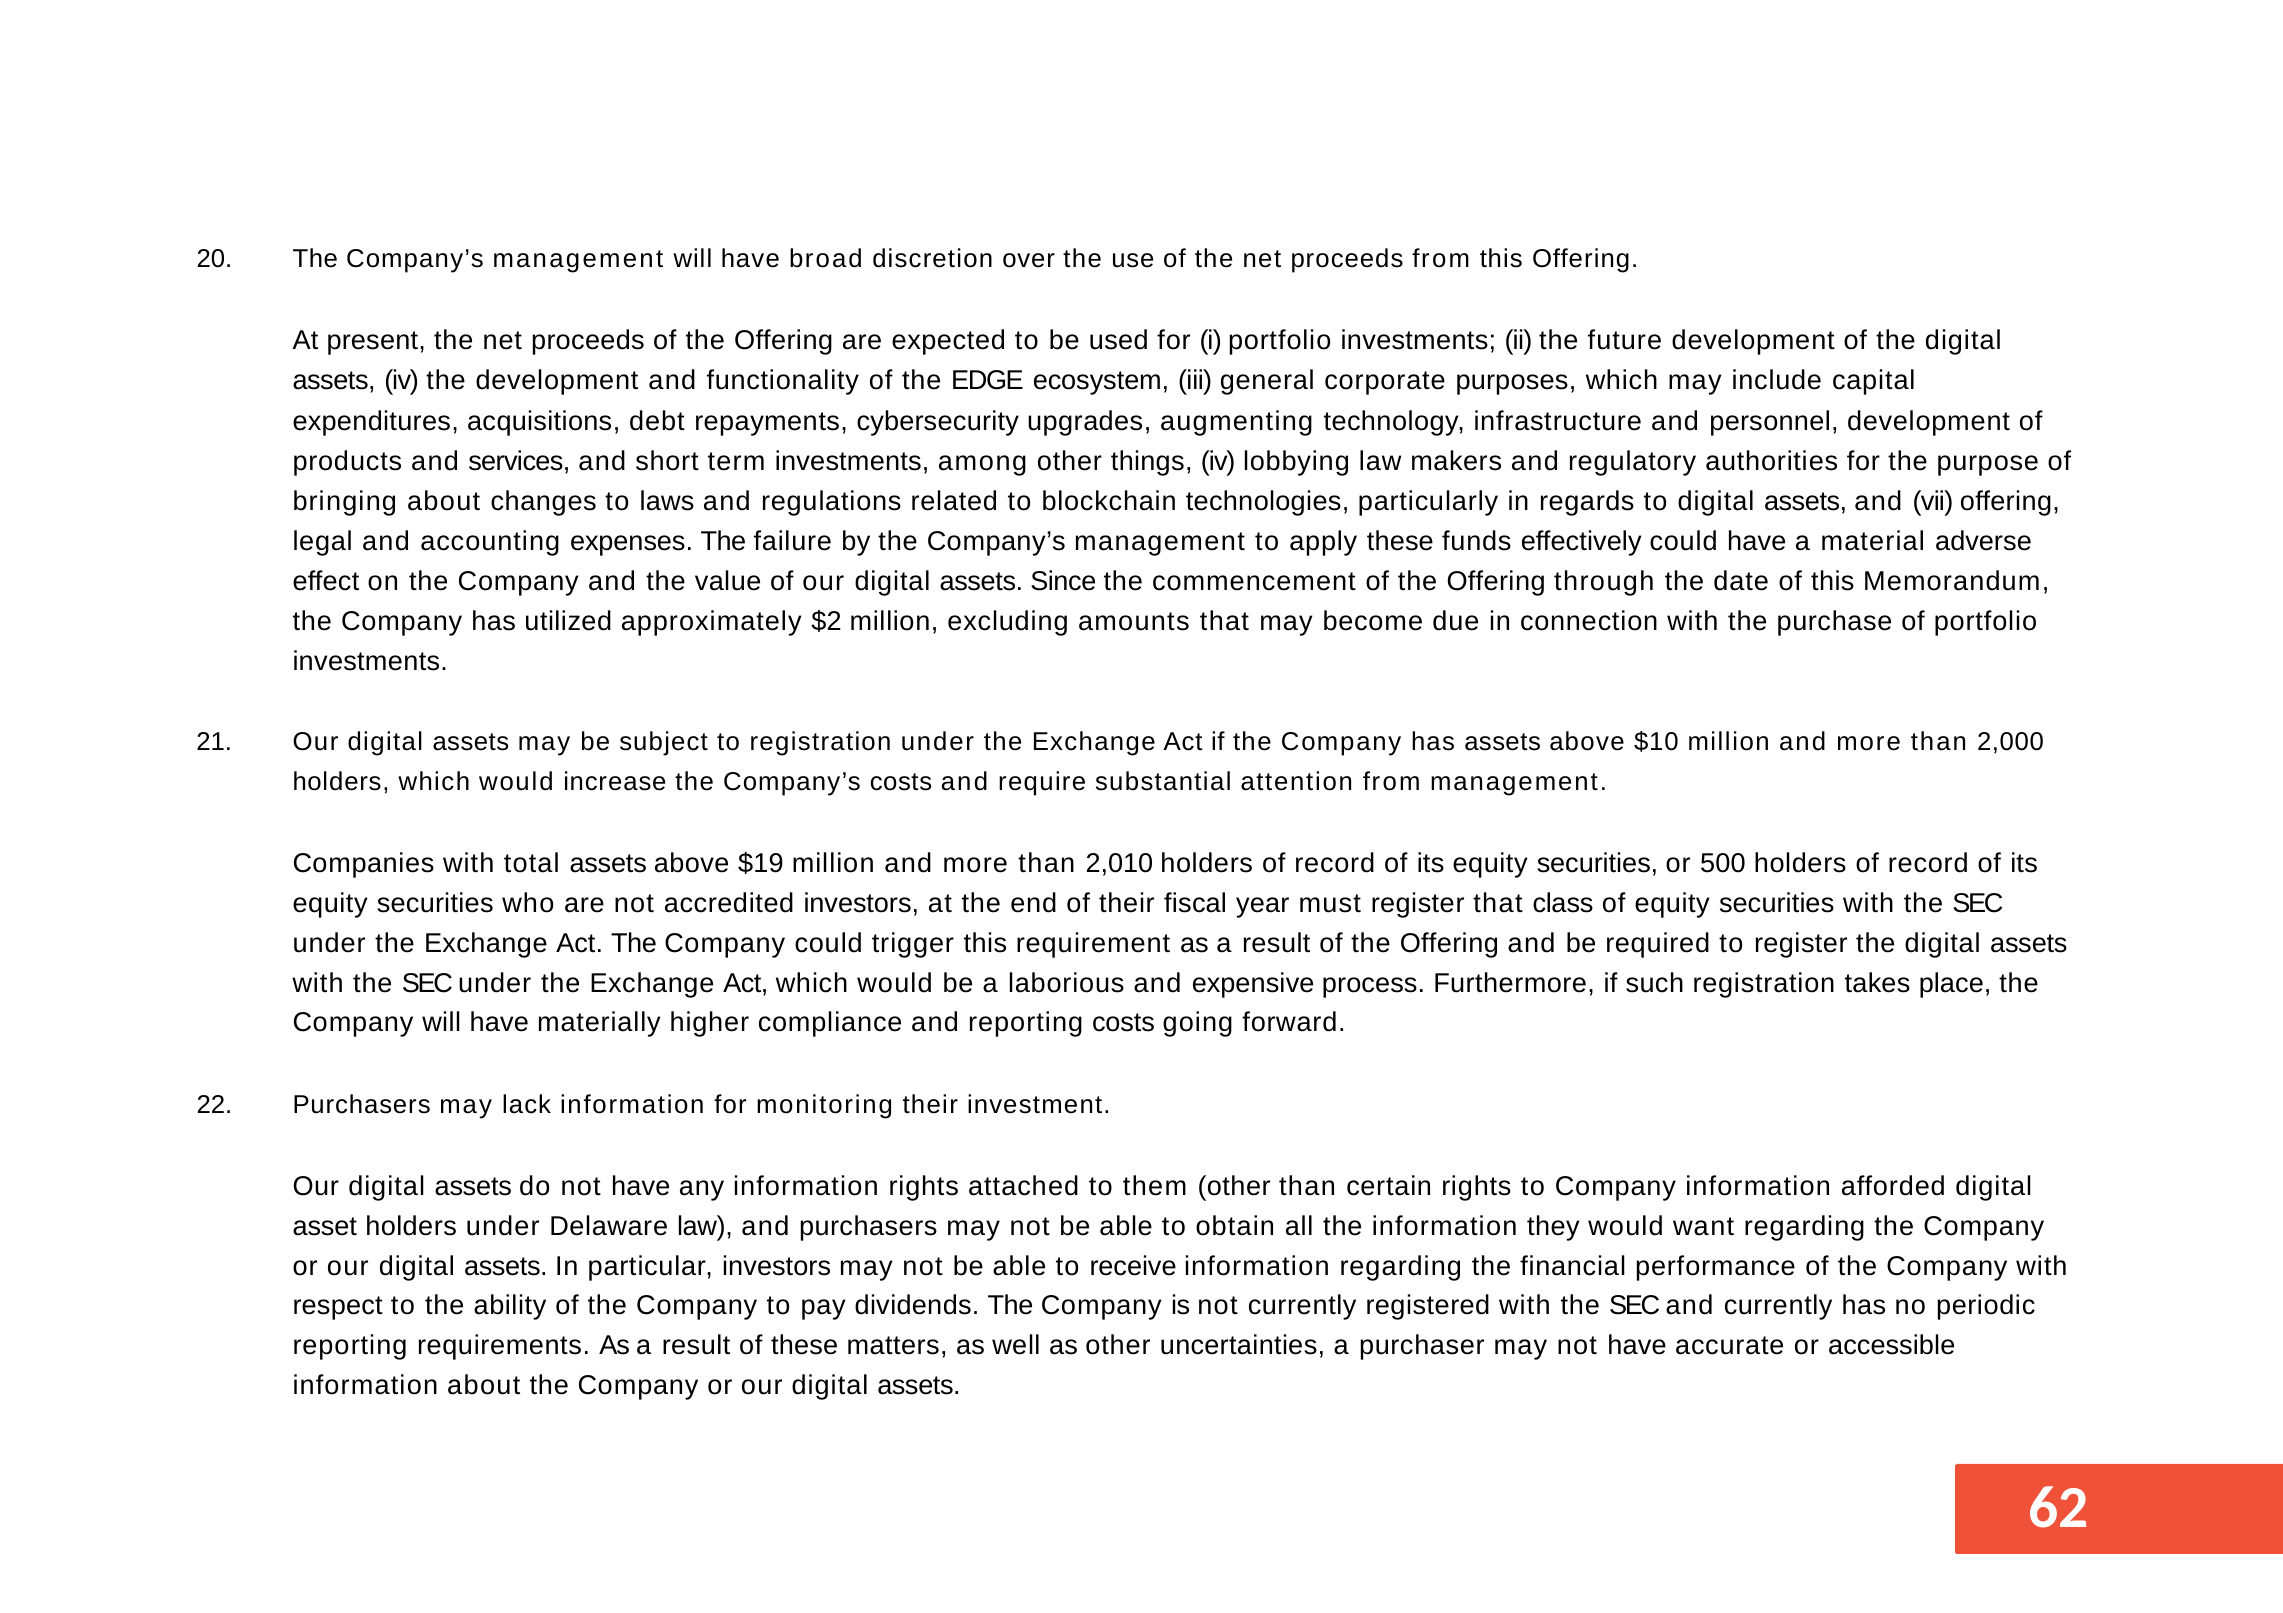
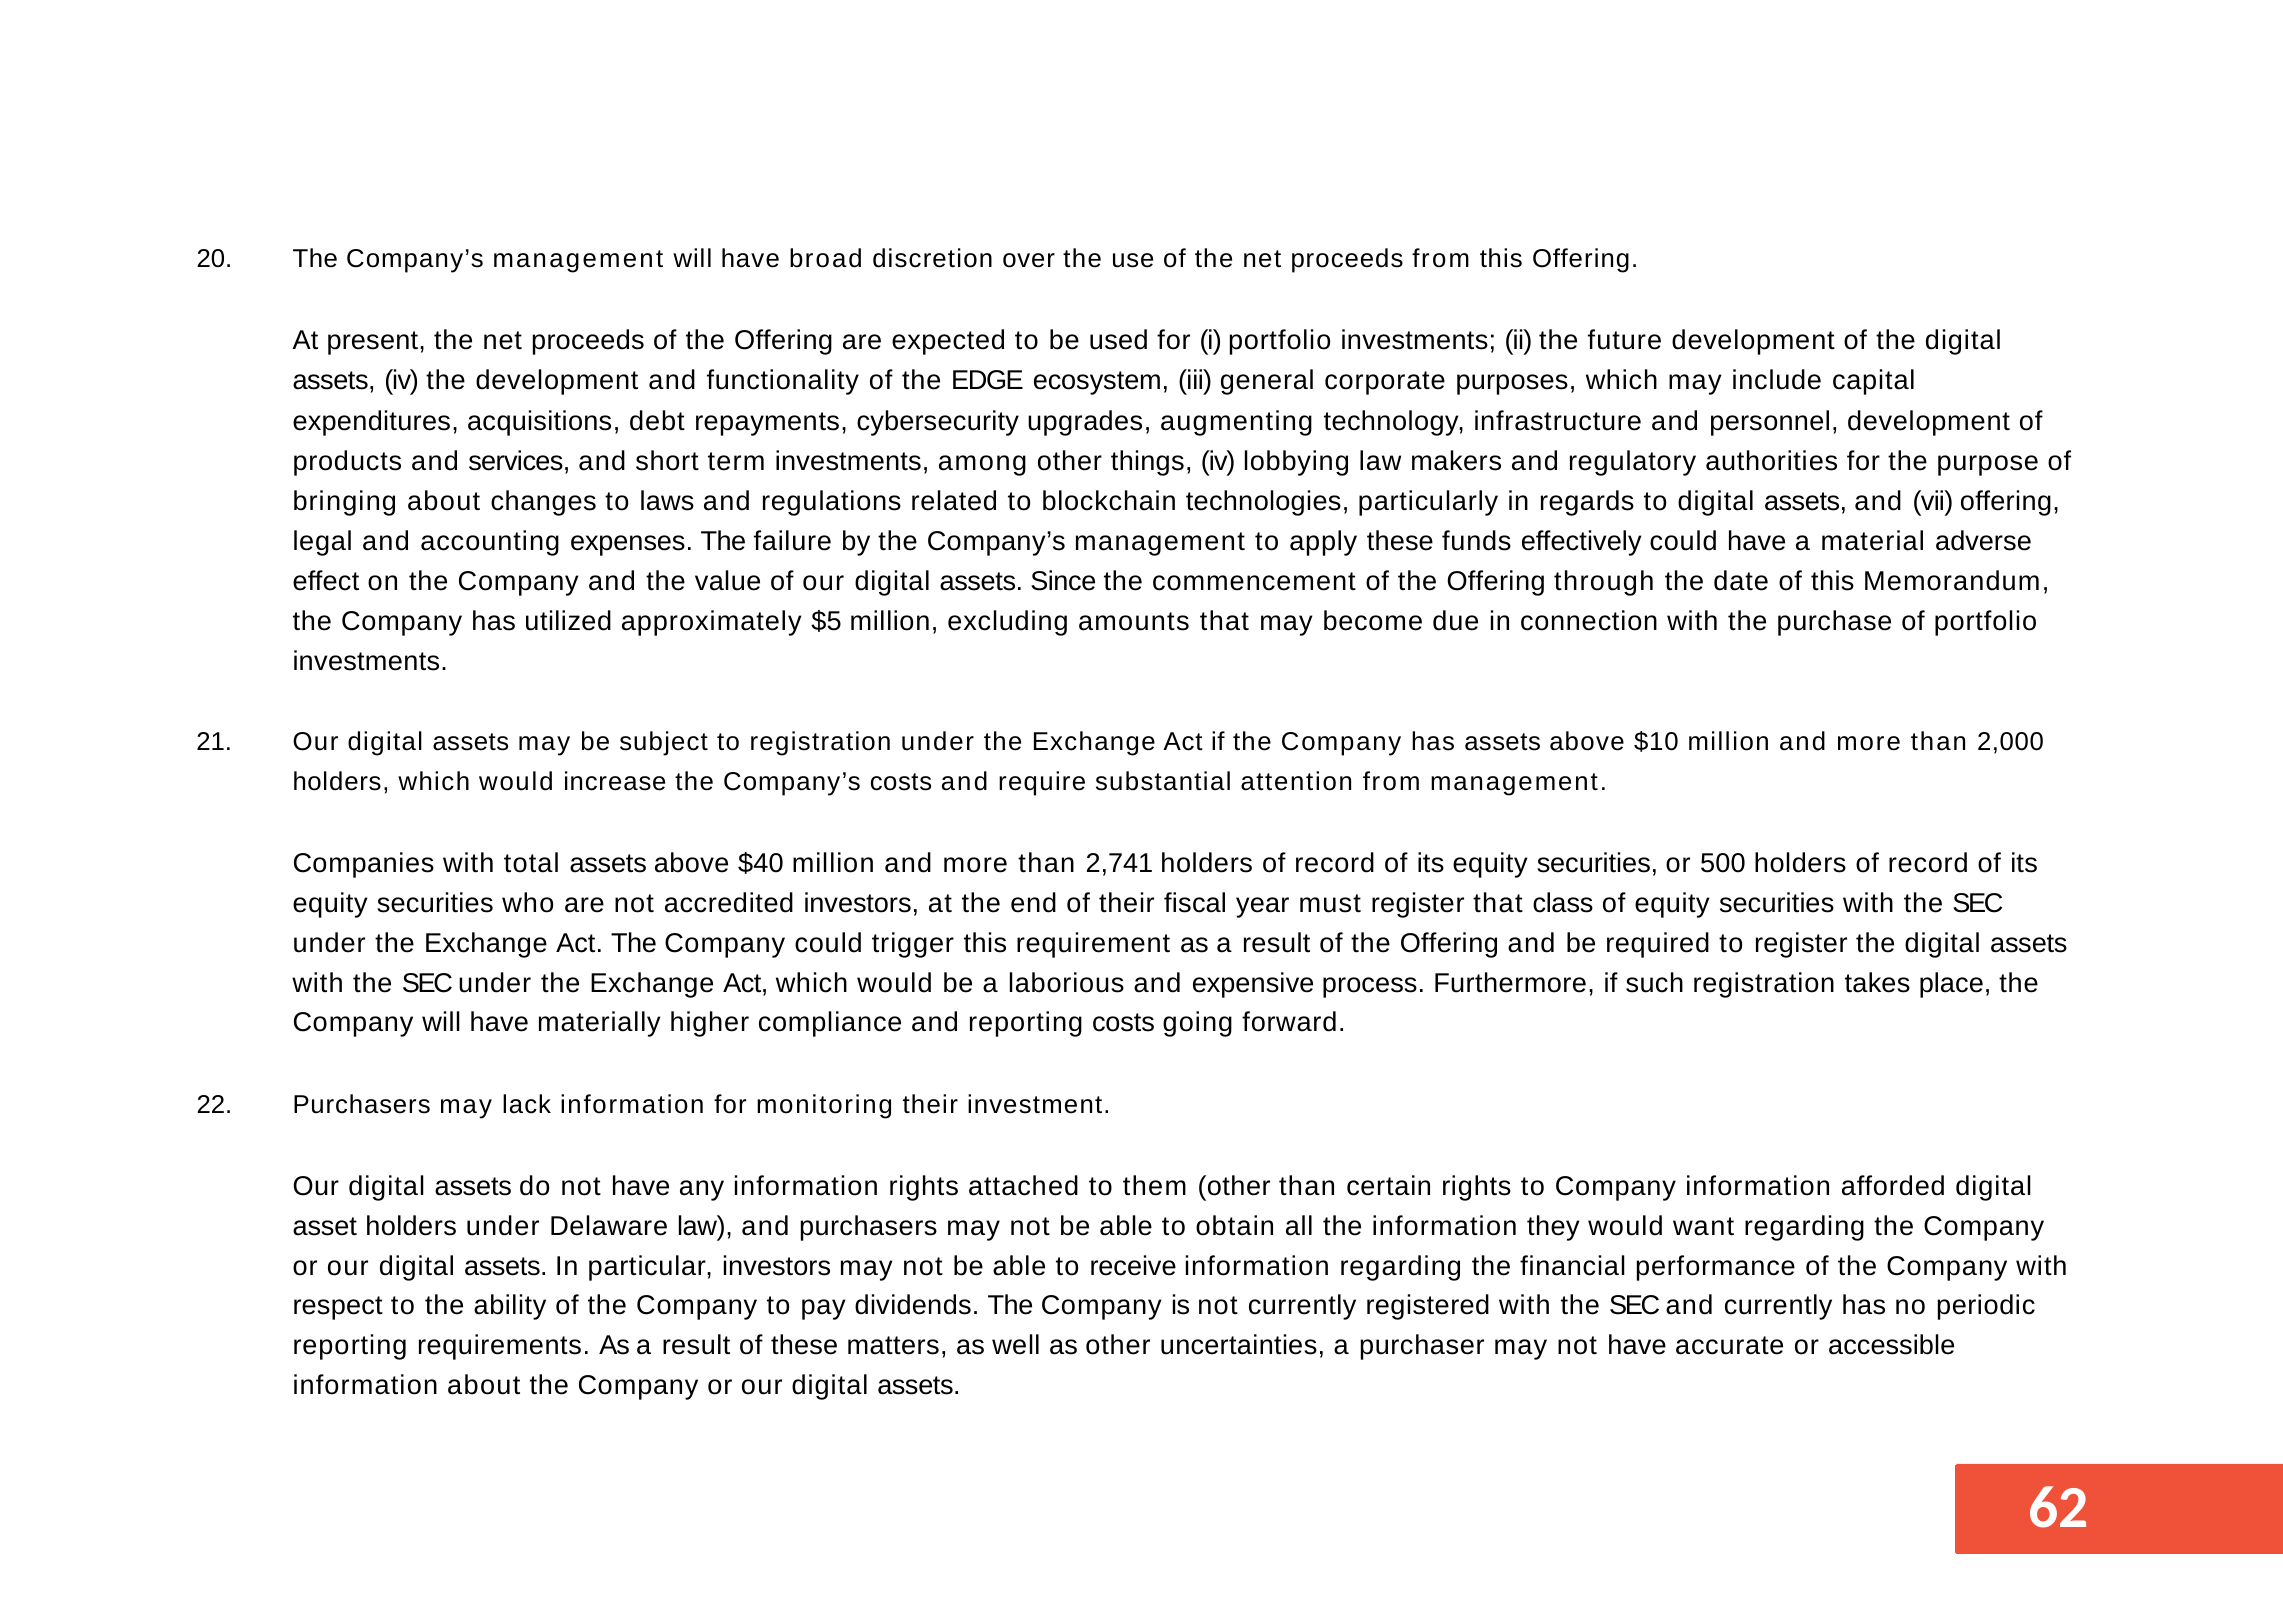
$2: $2 -> $5 (827, 621)
$19: $19 -> $40 (761, 864)
2,010: 2,010 -> 2,741 (1119, 864)
